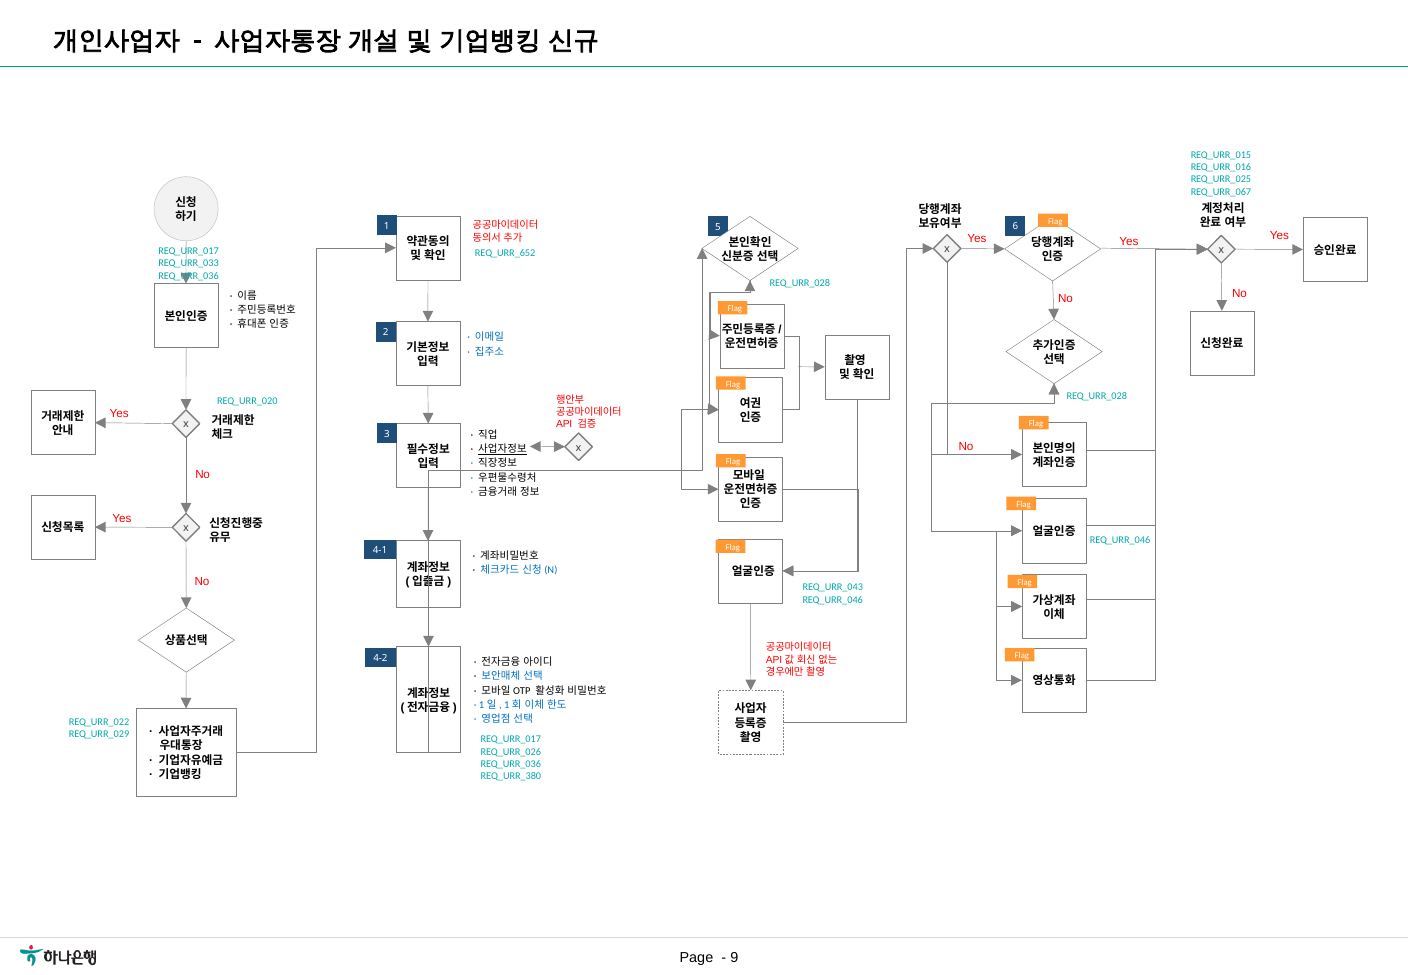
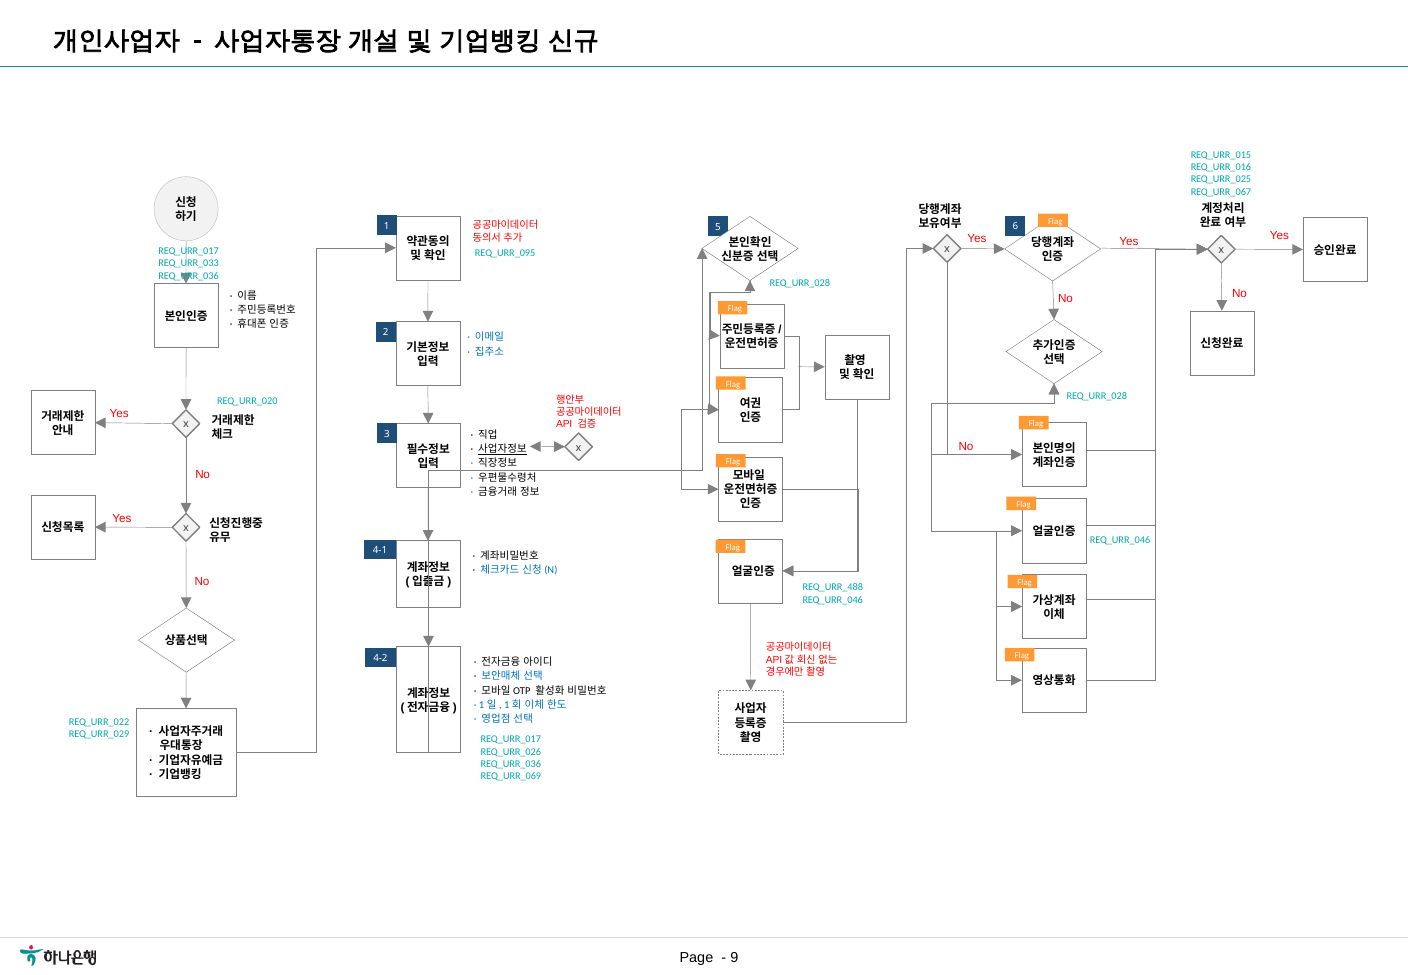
REQ_URR_652: REQ_URR_652 -> REQ_URR_095 (505, 253)
REQ_URR_043: REQ_URR_043 -> REQ_URR_488 (833, 587)
REQ_URR_380: REQ_URR_380 -> REQ_URR_069 (511, 776)
